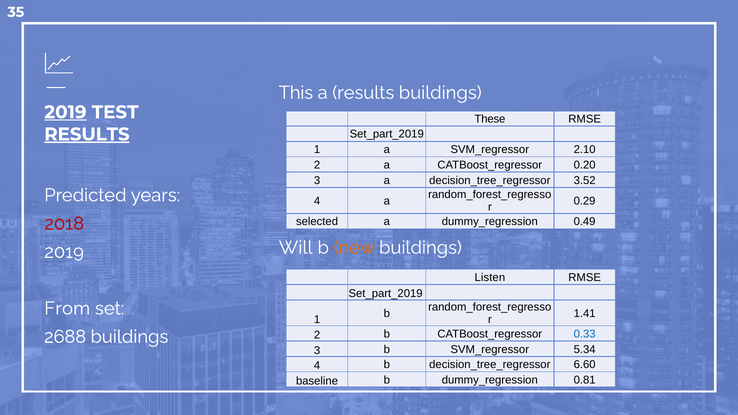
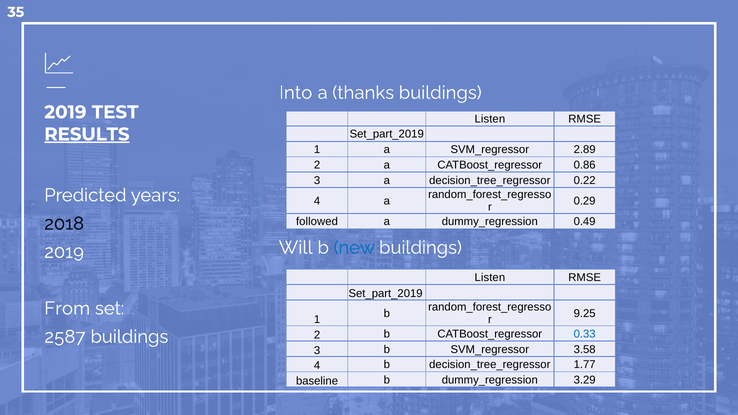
This: This -> Into (296, 93)
a results: results -> thanks (363, 93)
2019 underline: present -> none (65, 112)
These: These -> Listen (490, 119)
2.10: 2.10 -> 2.89 (585, 150)
0.20: 0.20 -> 0.86 (585, 165)
3.52: 3.52 -> 0.22 (585, 180)
2018 colour: red -> black (64, 224)
selected: selected -> followed (317, 222)
new colour: orange -> blue (354, 248)
1.41: 1.41 -> 9.25 (585, 313)
2688: 2688 -> 2587 (65, 337)
5.34: 5.34 -> 3.58 (585, 349)
6.60: 6.60 -> 1.77 (585, 365)
0.81: 0.81 -> 3.29 (585, 380)
